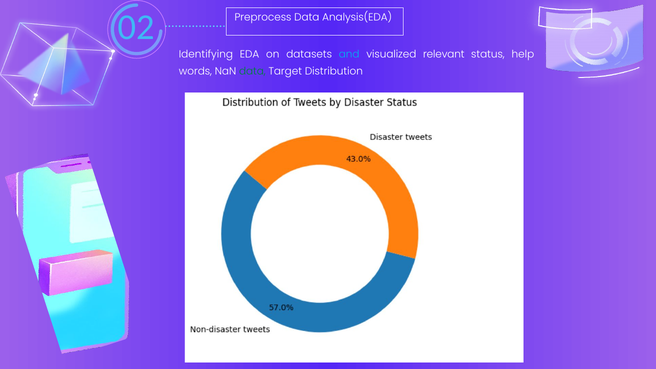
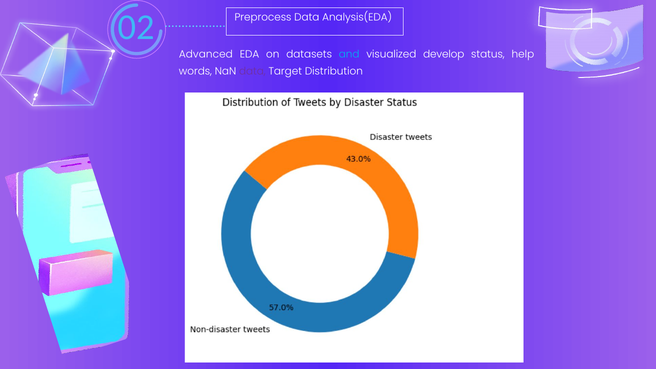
Identifying: Identifying -> Advanced (206, 55)
relevant: relevant -> develop (444, 55)
data colour: green -> purple (252, 71)
